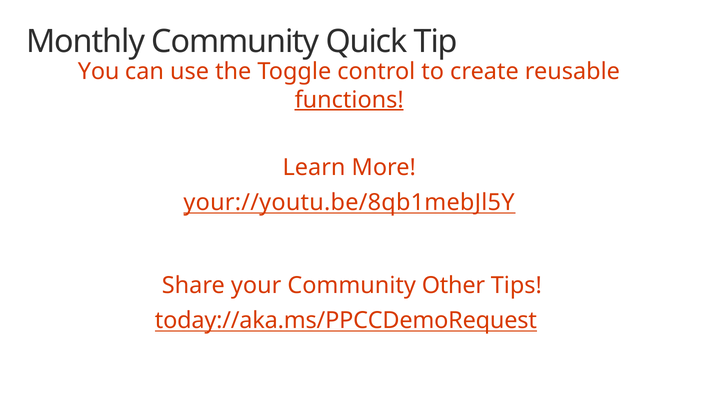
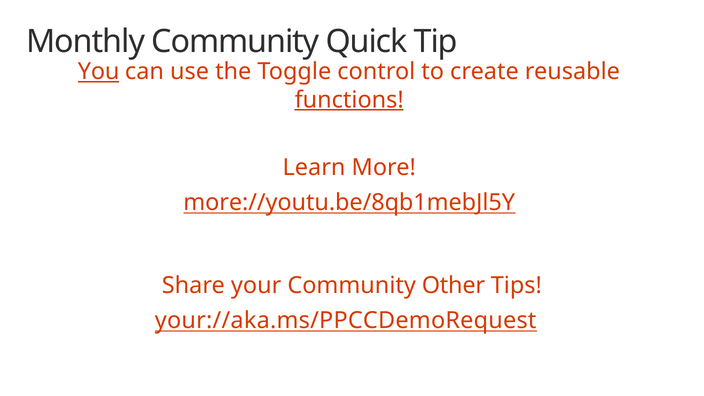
You underline: none -> present (99, 72)
your://youtu.be/8qb1mebJl5Y: your://youtu.be/8qb1mebJl5Y -> more://youtu.be/8qb1mebJl5Y (349, 202)
today://aka.ms/PPCCDemoRequest: today://aka.ms/PPCCDemoRequest -> your://aka.ms/PPCCDemoRequest (346, 320)
